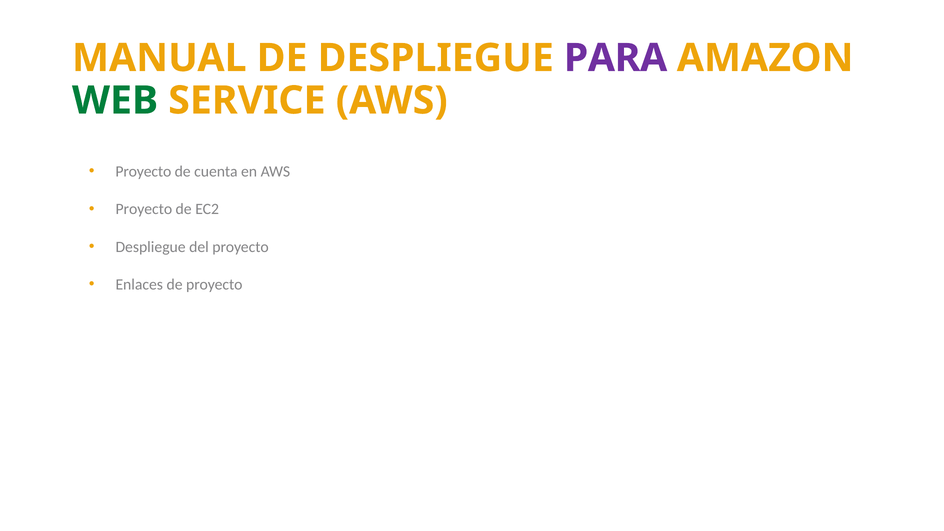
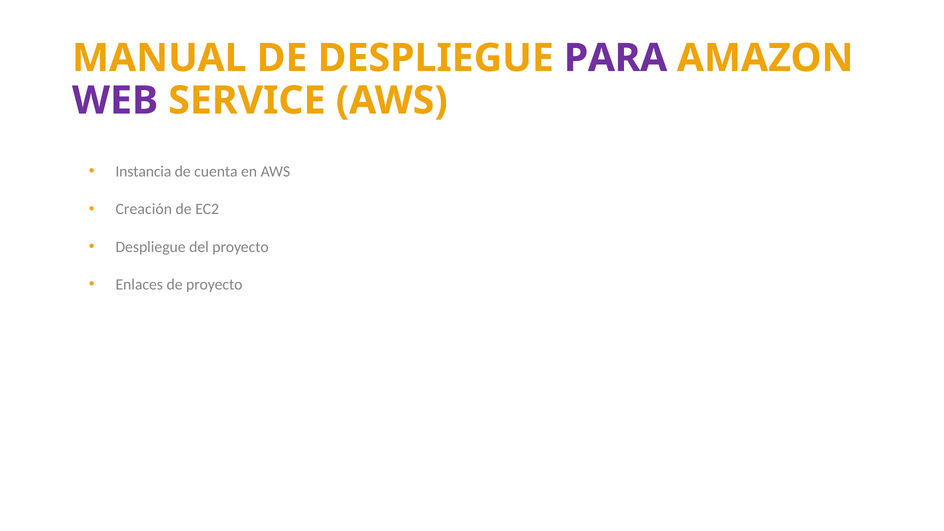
WEB colour: green -> purple (115, 101)
Proyecto: Proyecto -> Instancia (143, 172)
Proyecto: Proyecto -> Creación (144, 209)
